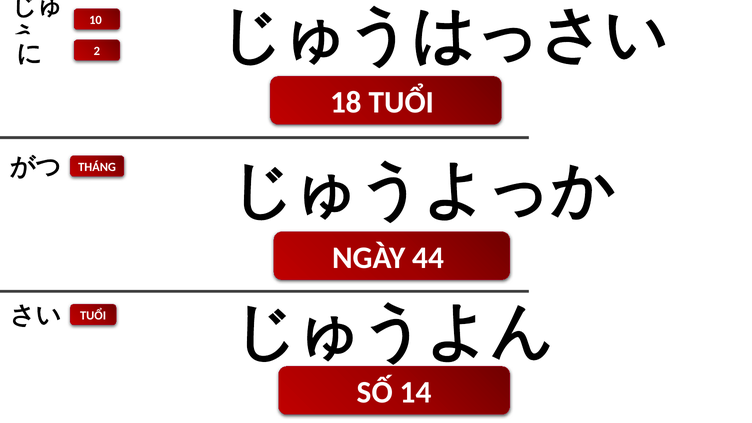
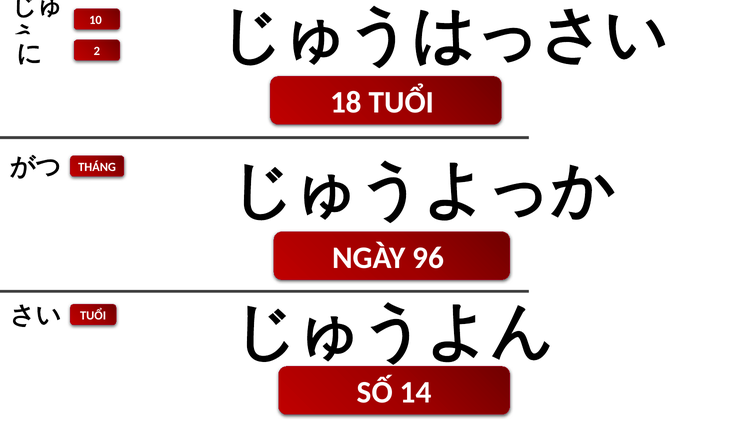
44: 44 -> 96 (428, 258)
